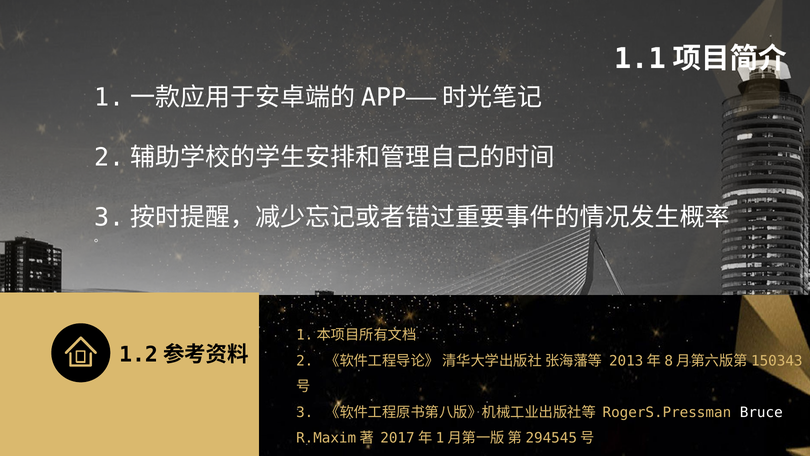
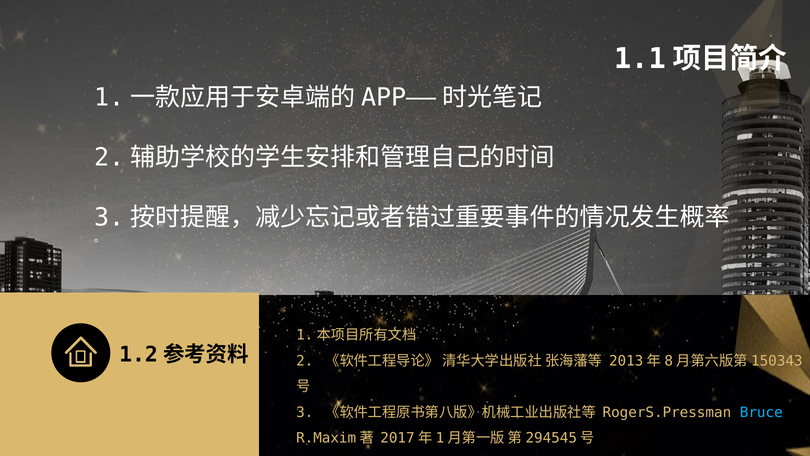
Bruce colour: white -> light blue (761, 412)
